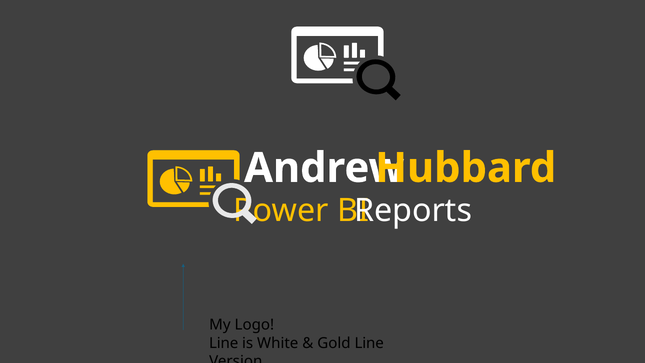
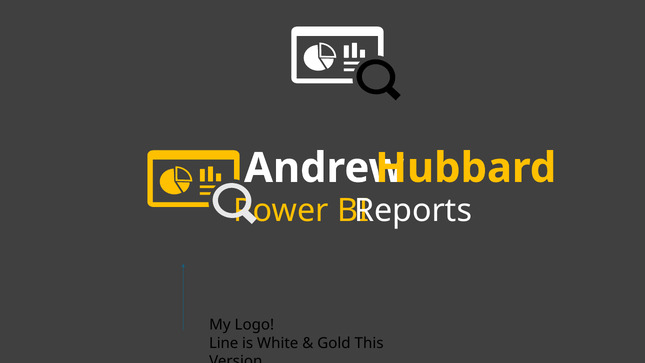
Gold Line: Line -> This (369, 343)
